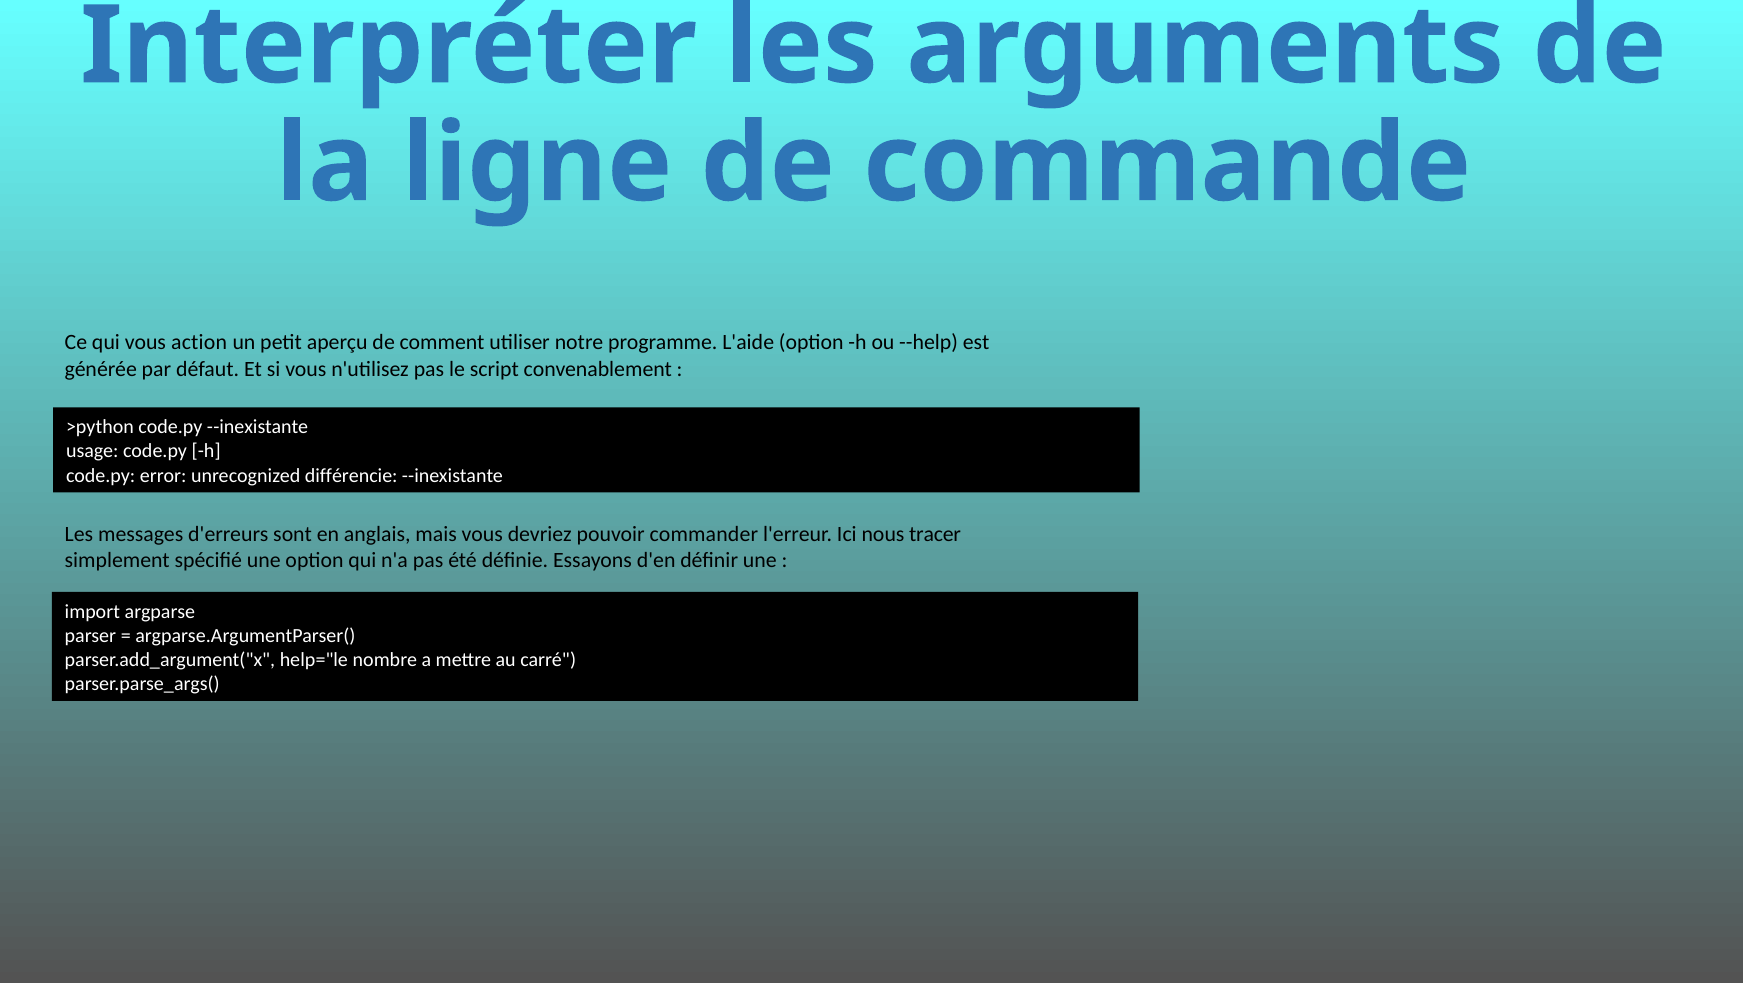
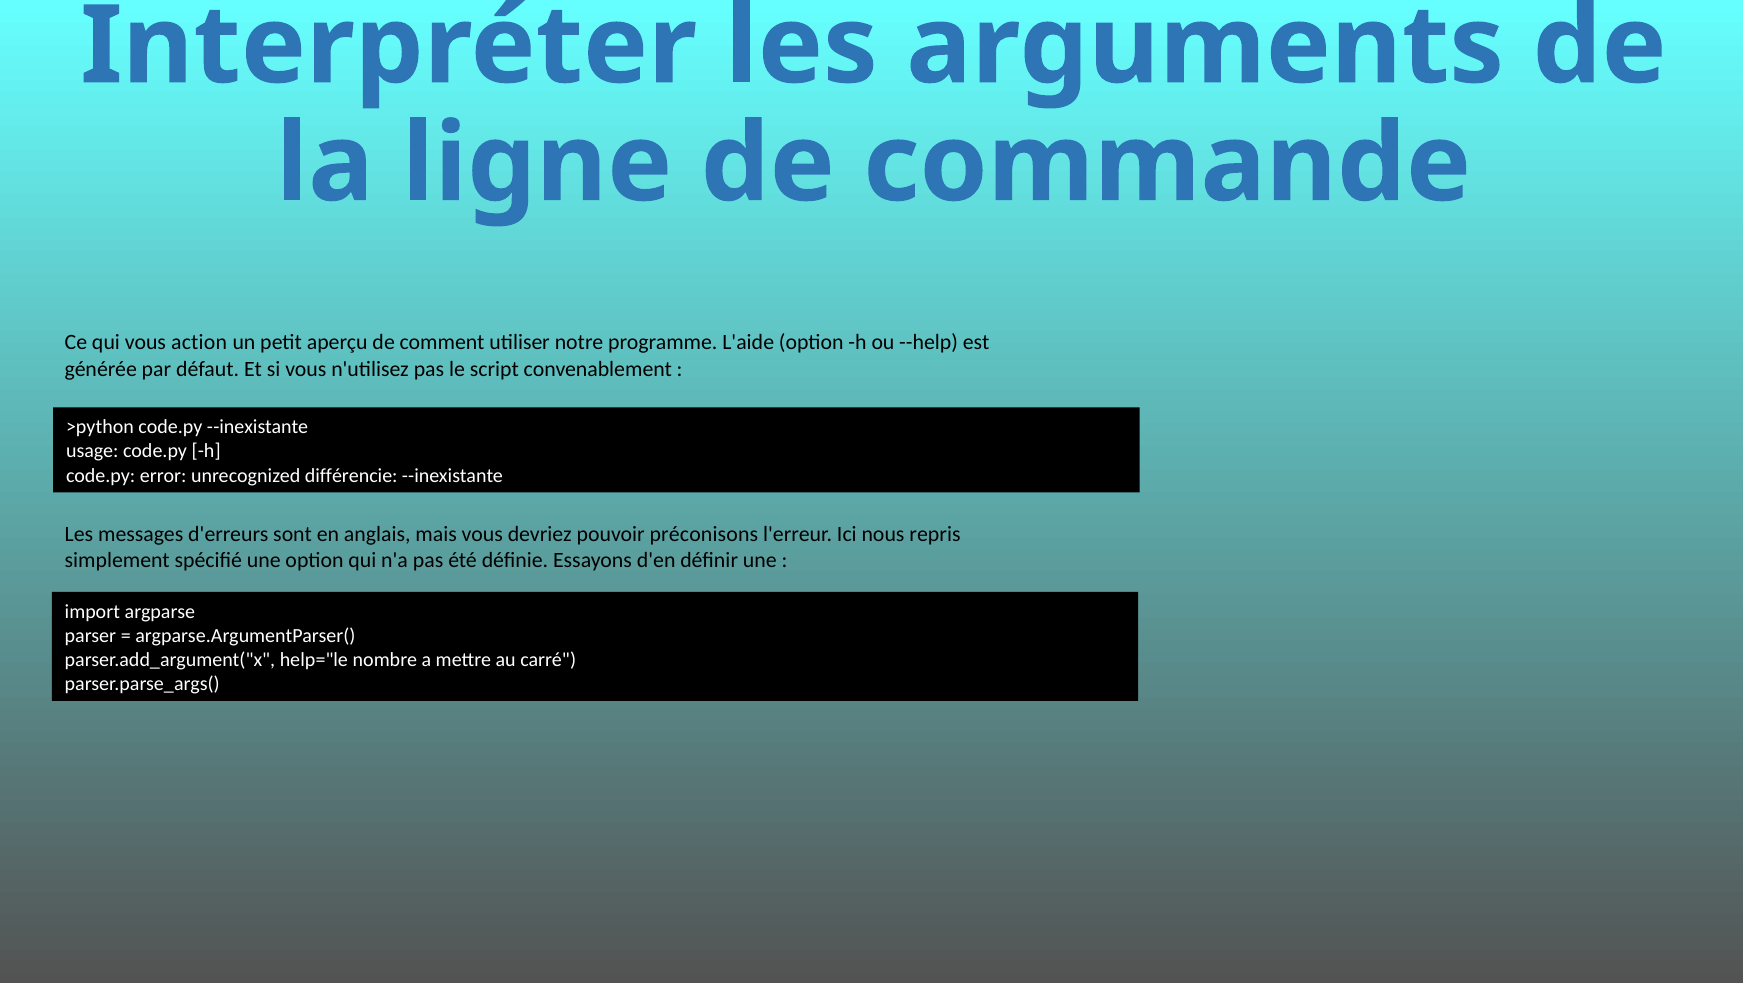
commander: commander -> préconisons (704, 534)
tracer: tracer -> repris (935, 534)
